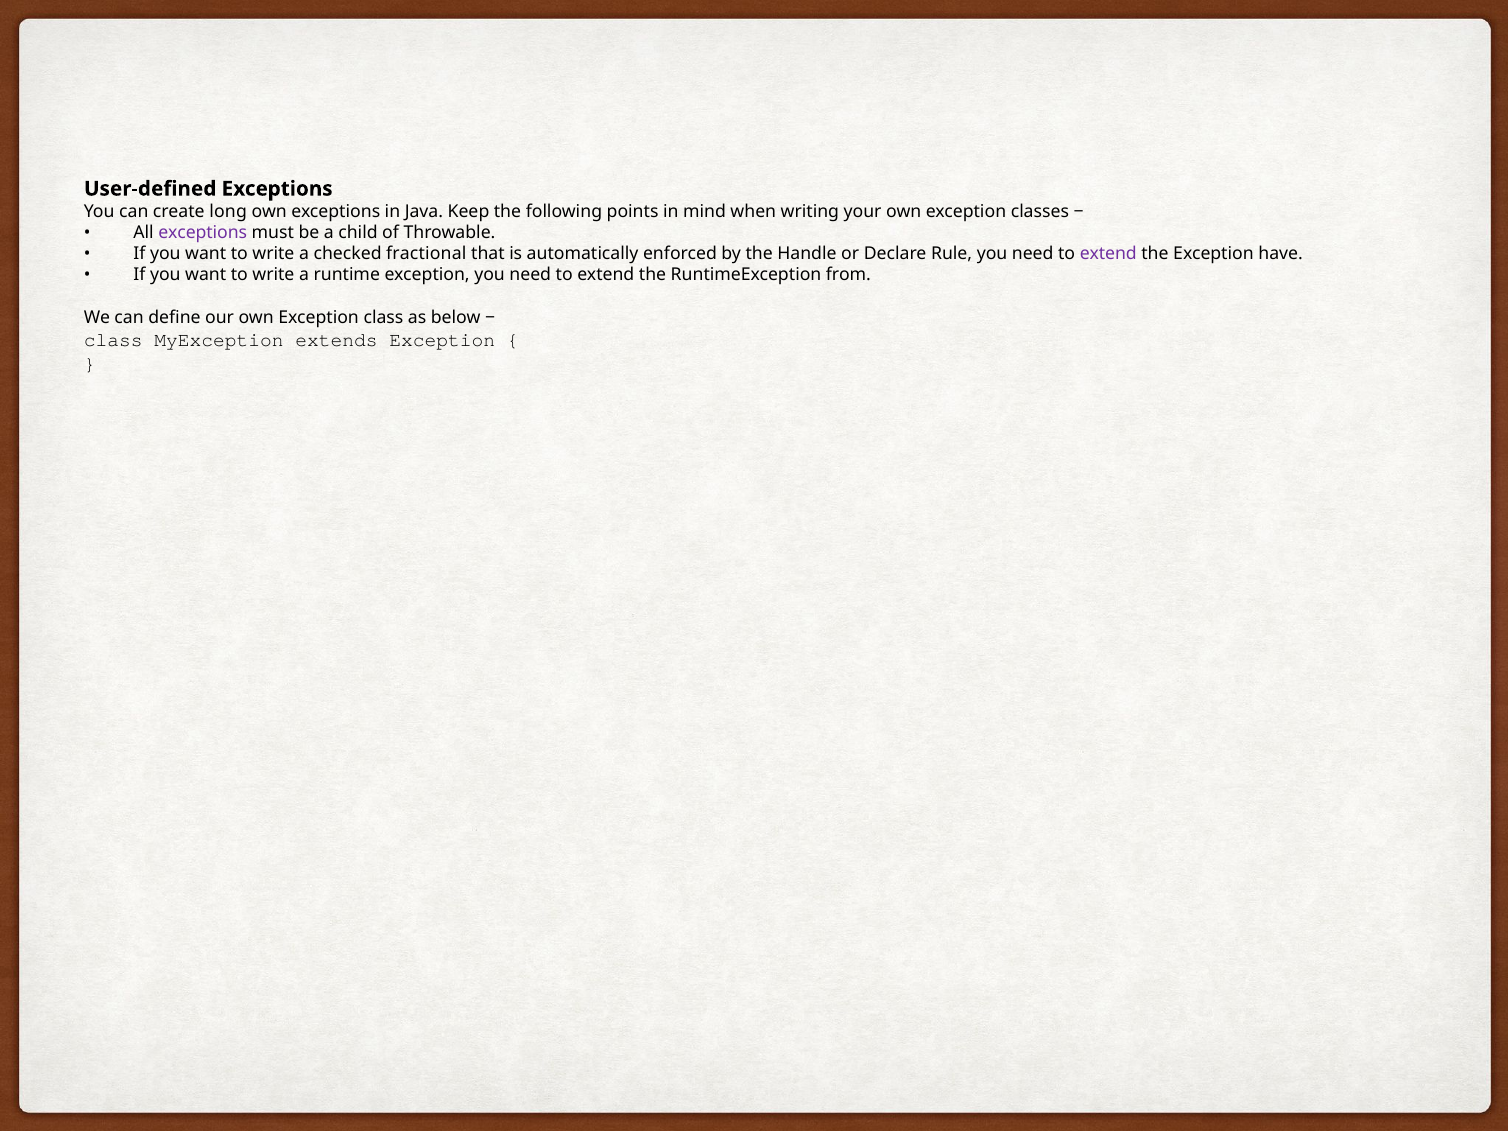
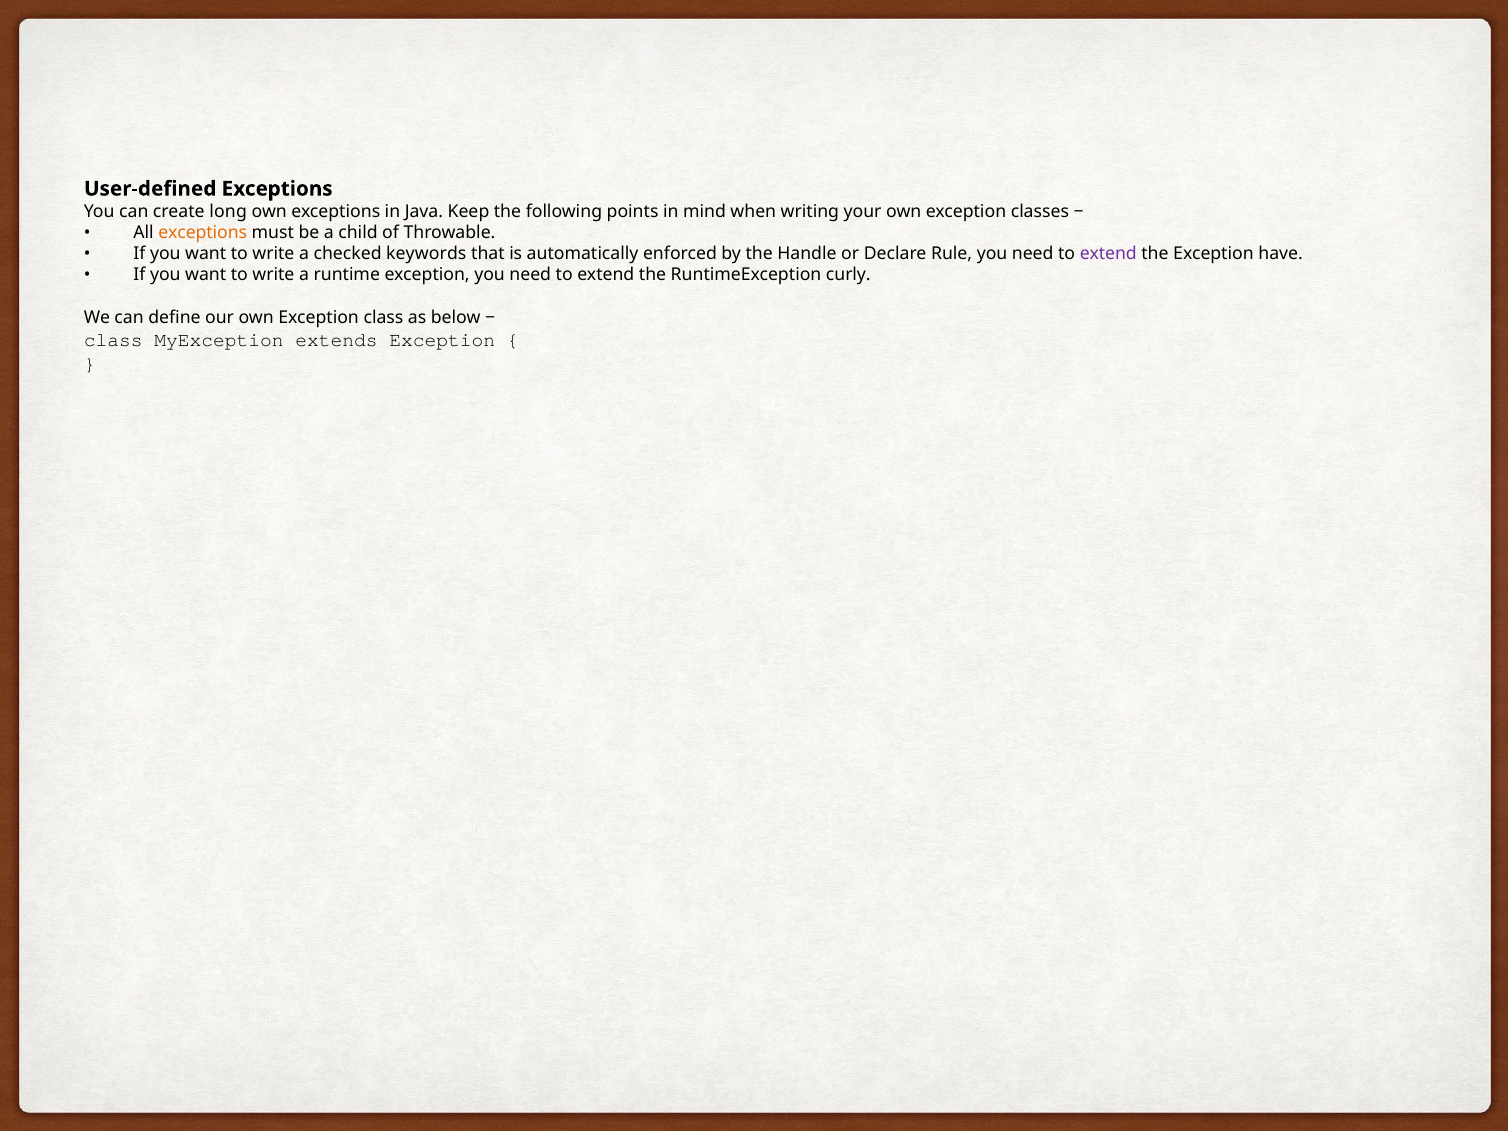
exceptions colour: purple -> orange (203, 233)
fractional: fractional -> keywords (426, 254)
from: from -> curly (848, 275)
